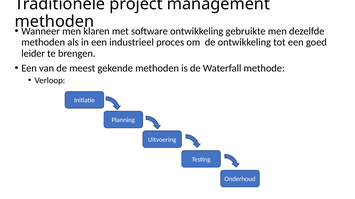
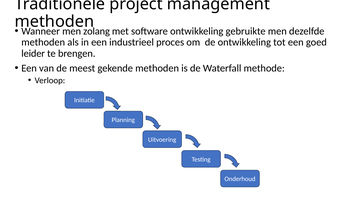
klaren: klaren -> zolang (97, 31)
